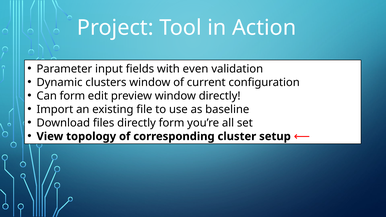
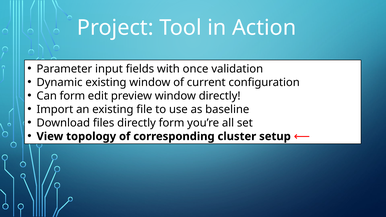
even: even -> once (196, 69)
Dynamic clusters: clusters -> existing (106, 82)
